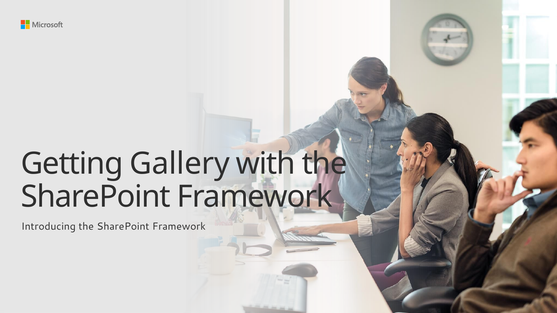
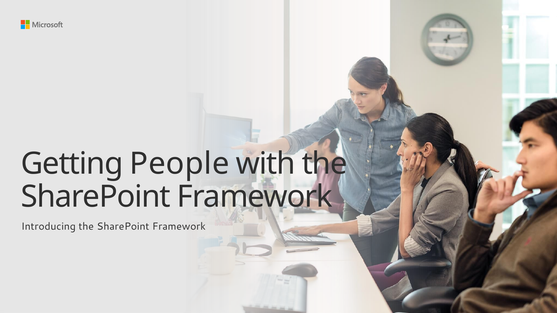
Gallery: Gallery -> People (180, 164)
